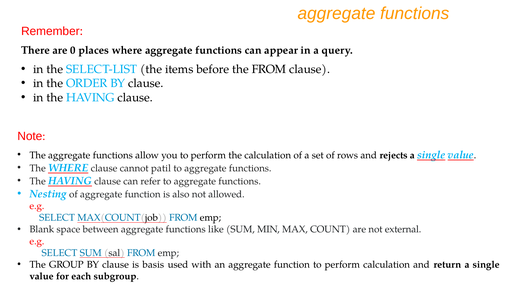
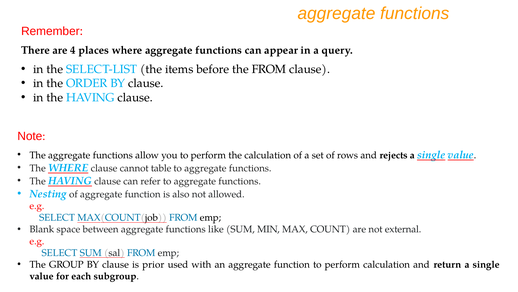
0: 0 -> 4 (73, 50)
patil: patil -> table (161, 168)
basis: basis -> prior (153, 264)
